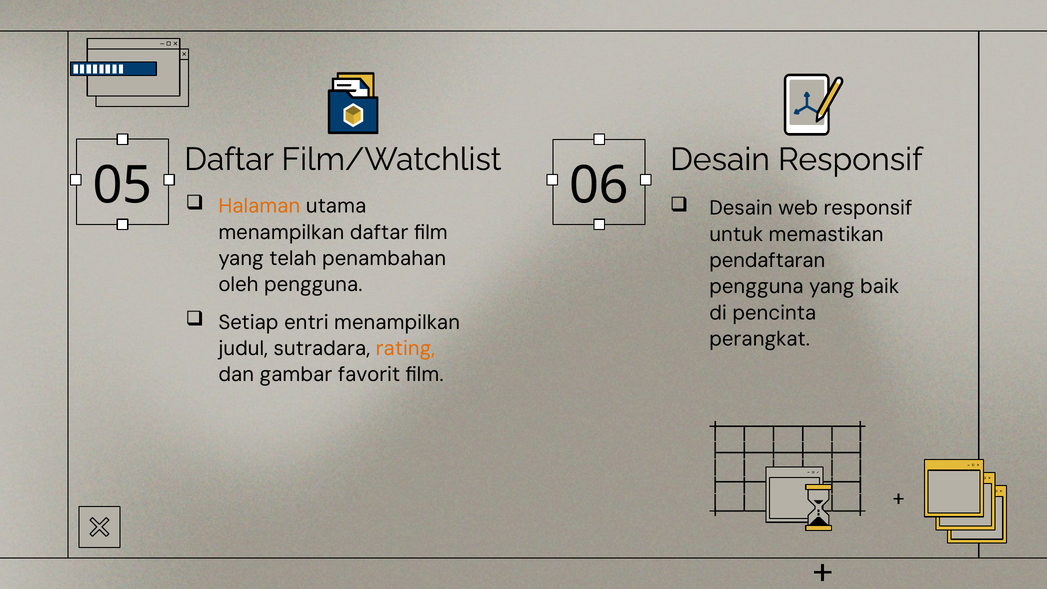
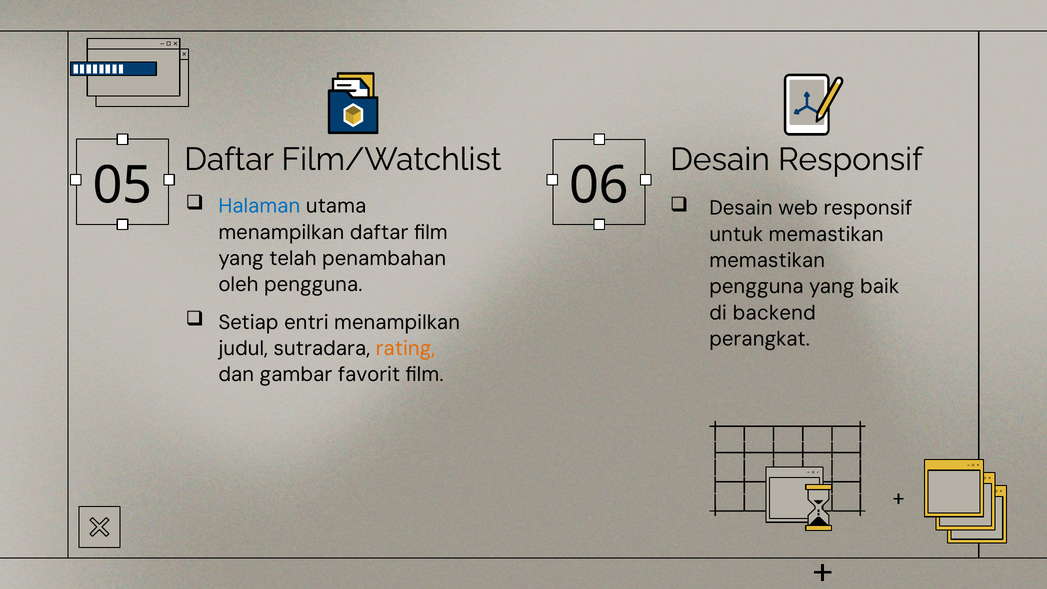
Halaman colour: orange -> blue (259, 206)
pendaftaran: pendaftaran -> memastikan (767, 261)
pencinta: pencinta -> backend (774, 313)
